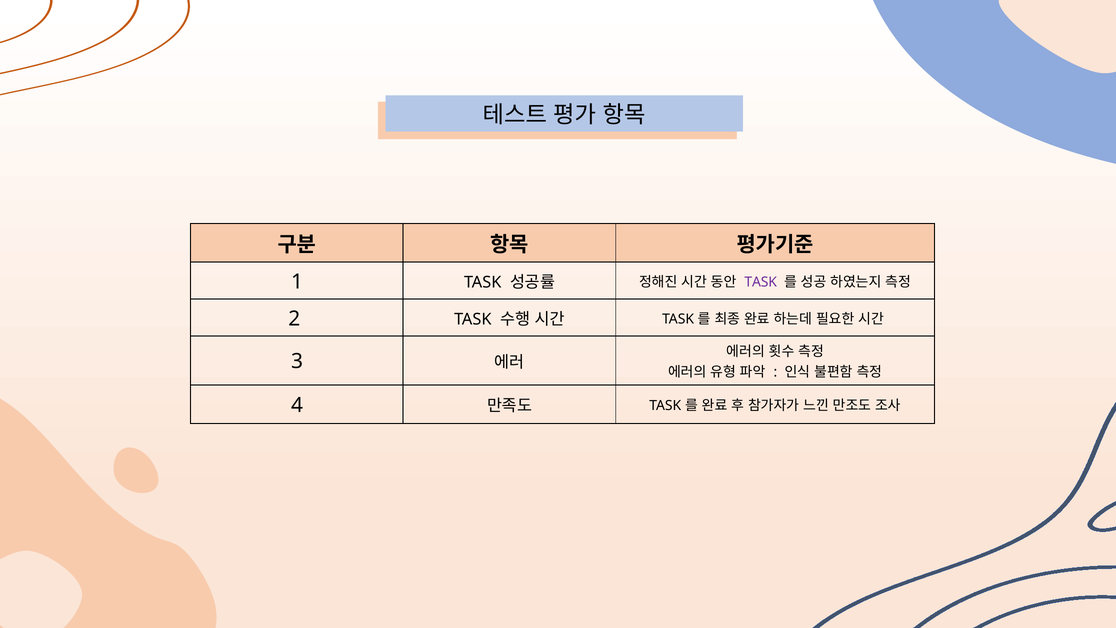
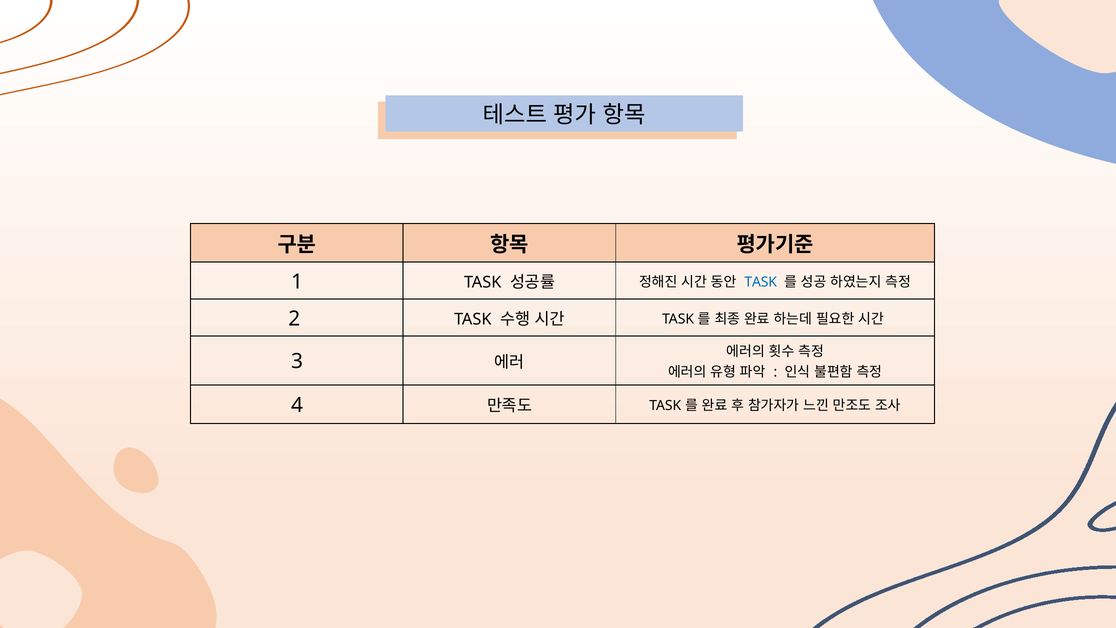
TASK colour: purple -> blue (761, 282)
